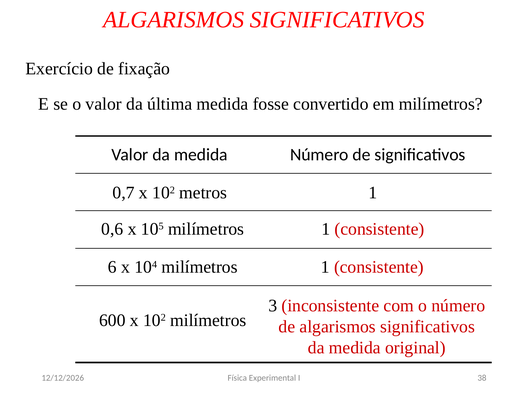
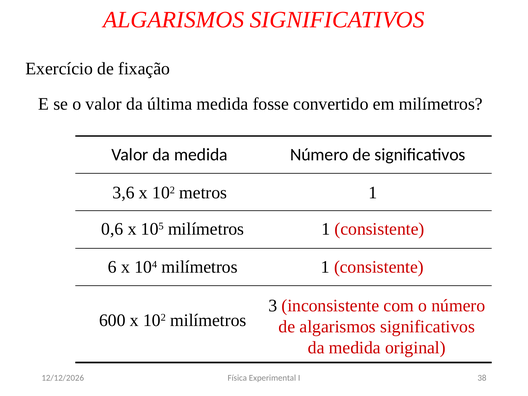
0,7: 0,7 -> 3,6 (124, 193)
